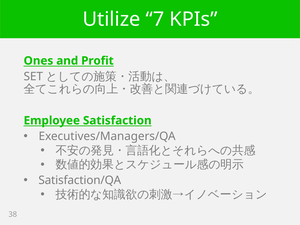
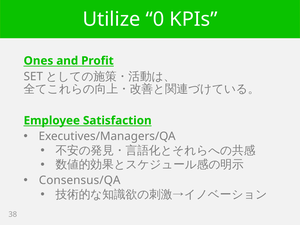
7: 7 -> 0 (155, 19)
Satisfaction/QA: Satisfaction/QA -> Consensus/QA (80, 180)
